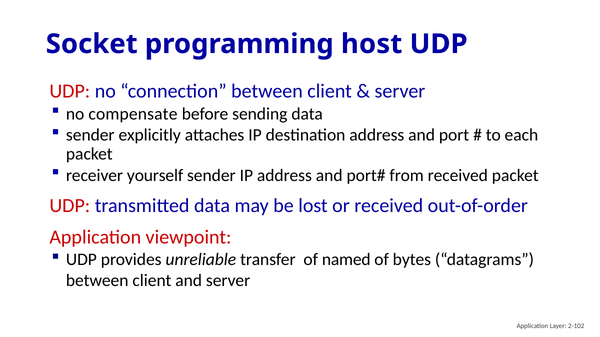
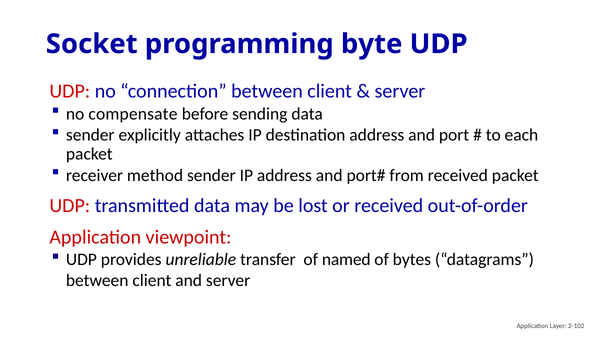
host: host -> byte (372, 44)
yourself: yourself -> method (155, 176)
